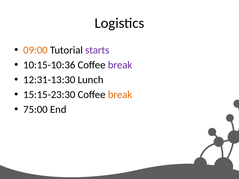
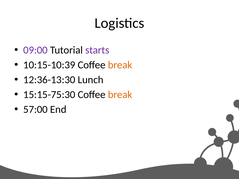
09:00 colour: orange -> purple (35, 50)
10:15-10:36: 10:15-10:36 -> 10:15-10:39 (49, 65)
break colour: purple -> orange (120, 65)
12:31-13:30: 12:31-13:30 -> 12:36-13:30 (49, 80)
15:15-23:30: 15:15-23:30 -> 15:15-75:30 (49, 95)
75:00: 75:00 -> 57:00 (35, 110)
